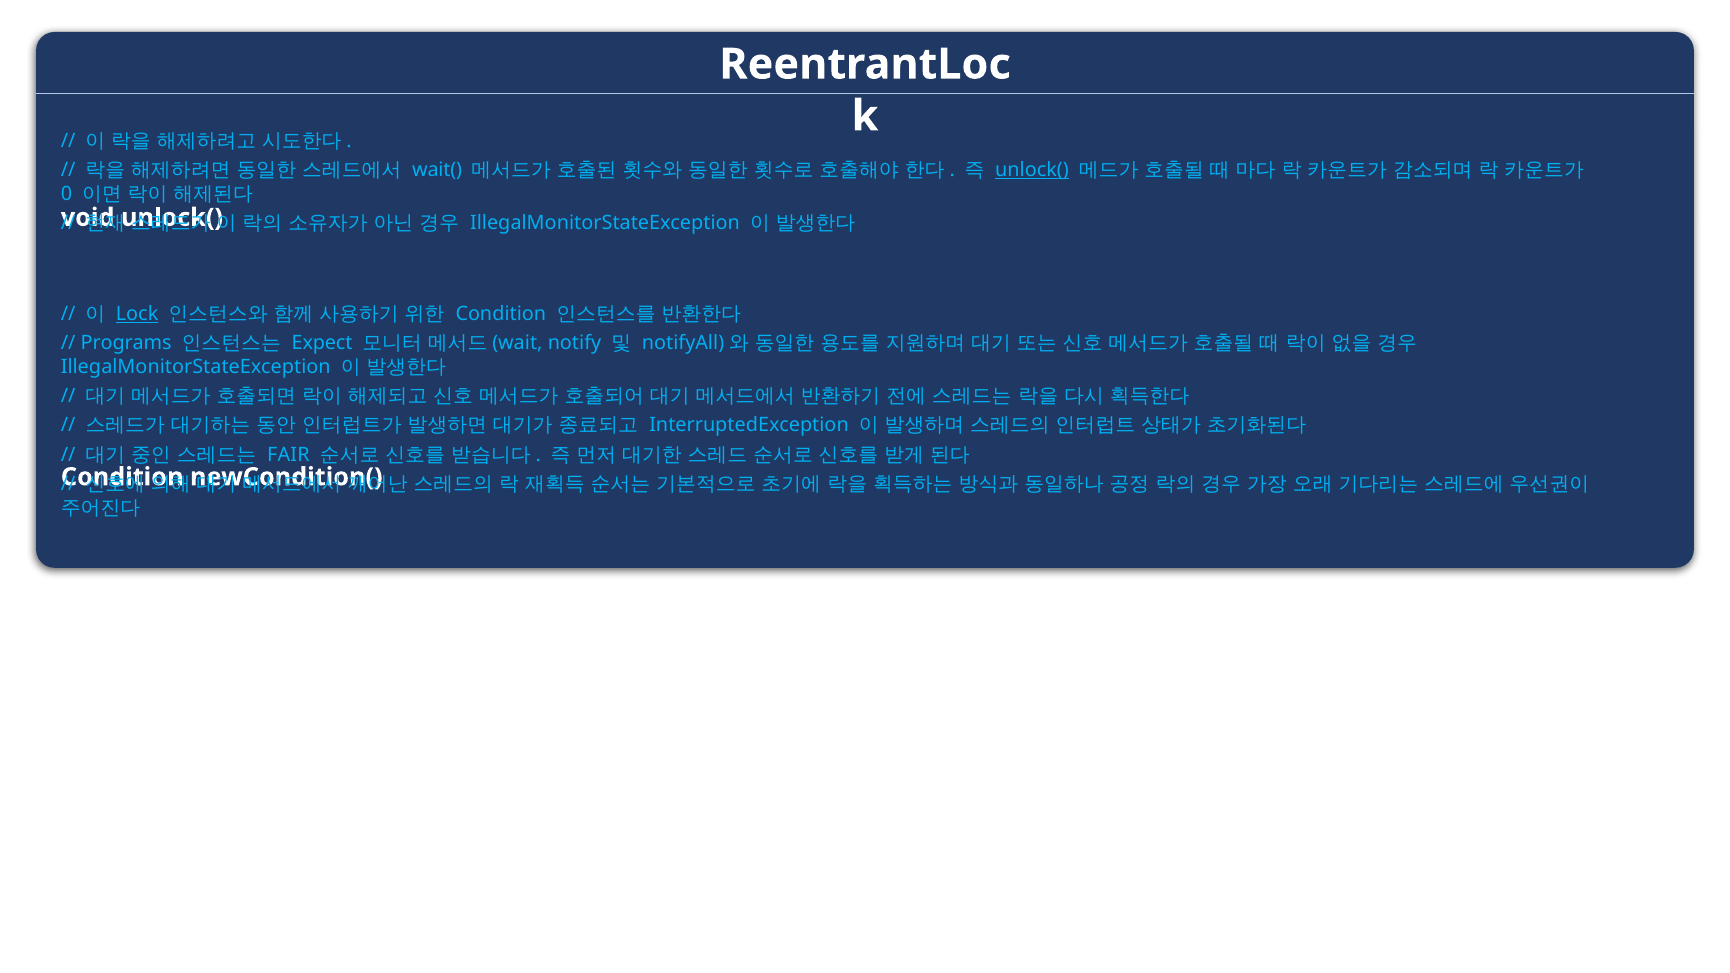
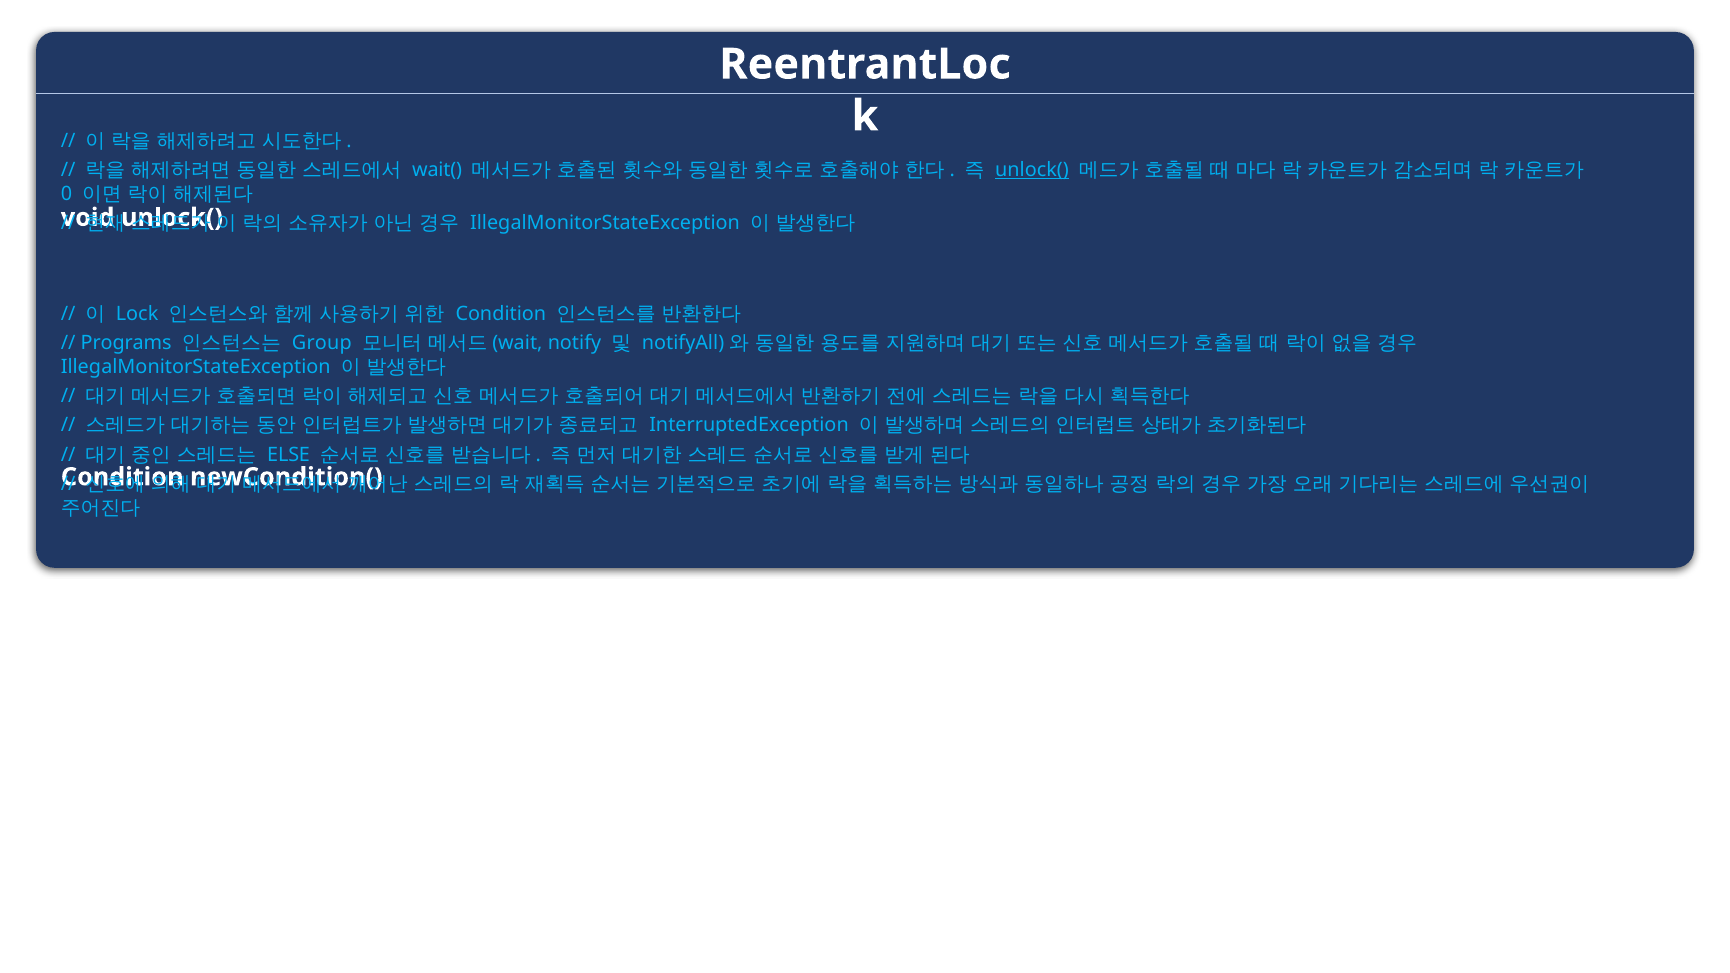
Lock underline: present -> none (137, 314)
Expect: Expect -> Group (322, 343)
FAIR: FAIR -> ELSE (289, 455)
